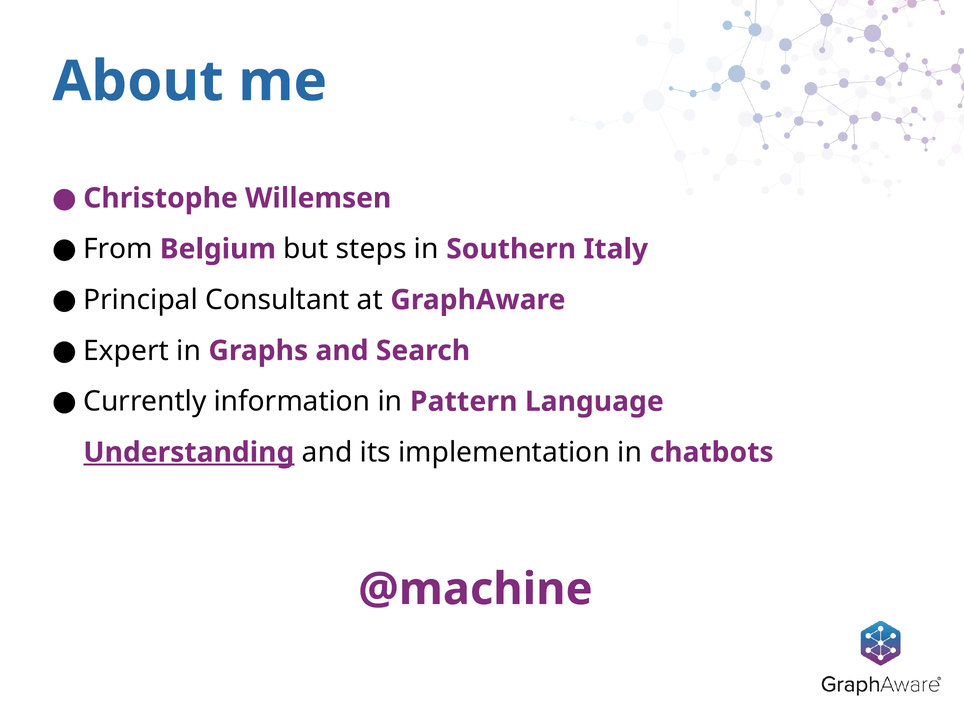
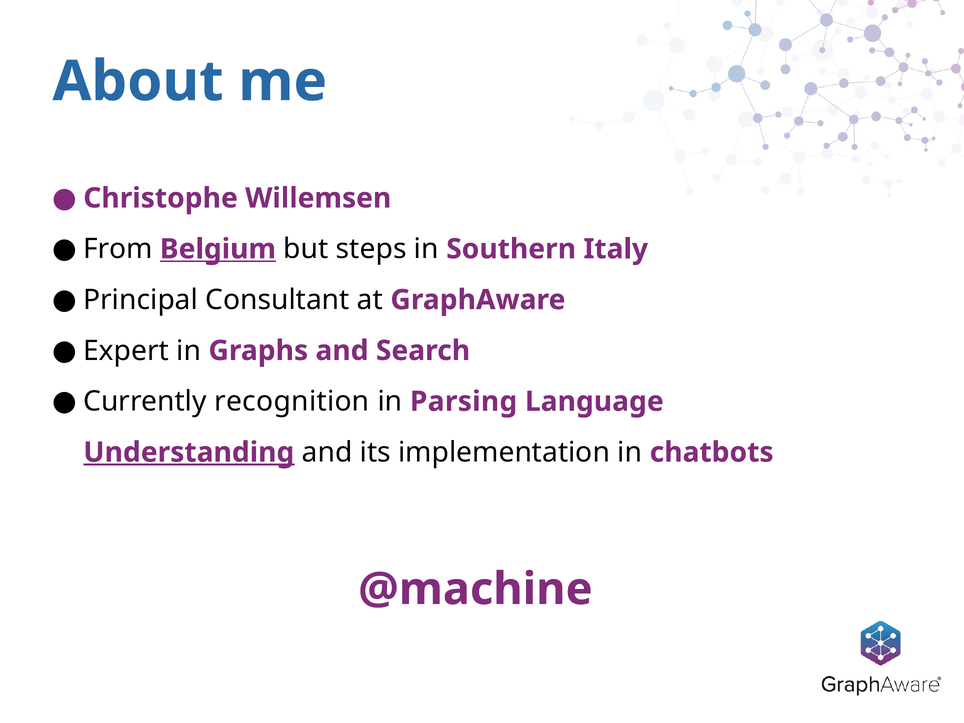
Belgium underline: none -> present (218, 249)
information: information -> recognition (292, 402)
Pattern: Pattern -> Parsing (464, 402)
